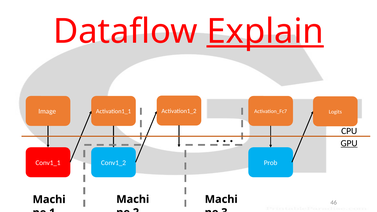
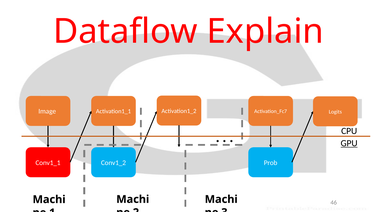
Explain underline: present -> none (265, 32)
